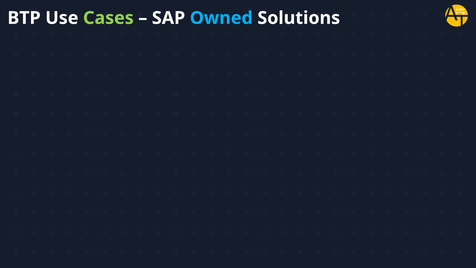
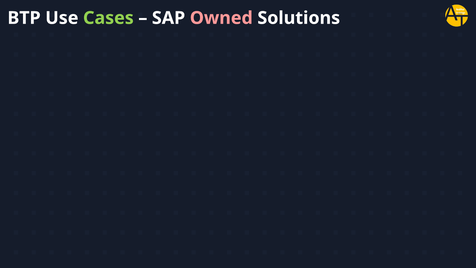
Owned colour: light blue -> pink (221, 18)
